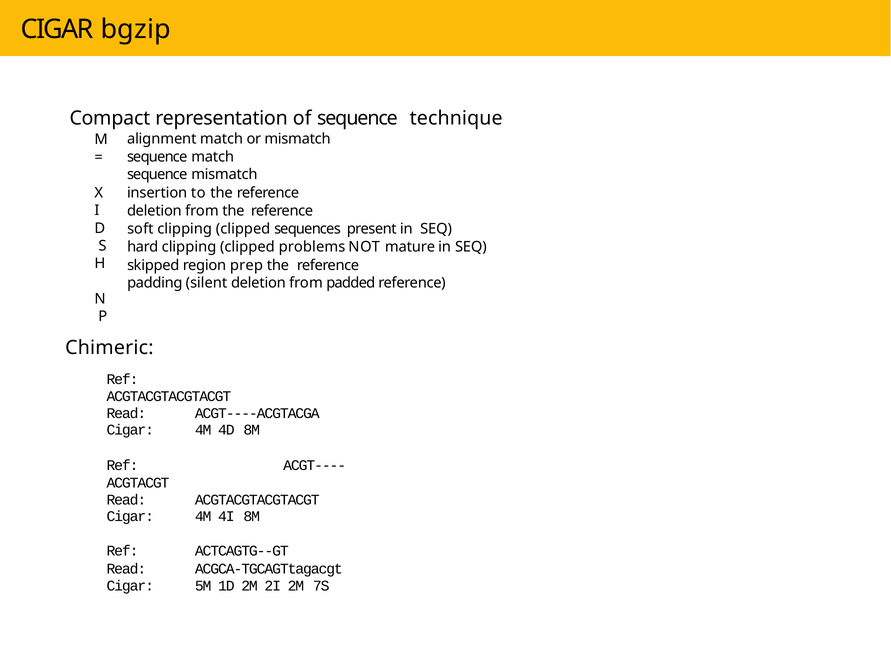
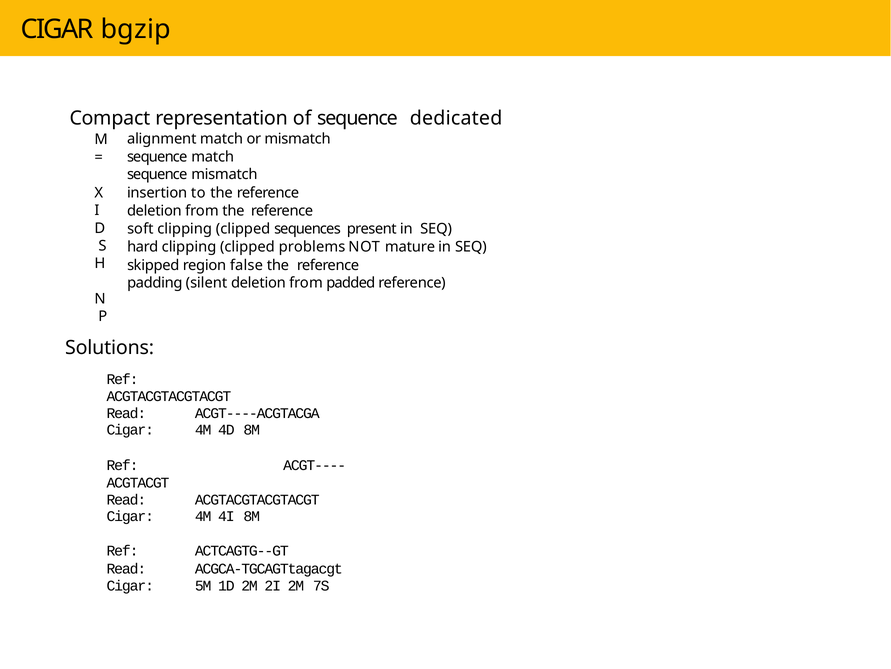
technique: technique -> dedicated (456, 118)
prep: prep -> false (246, 265)
Chimeric: Chimeric -> Solutions (110, 348)
